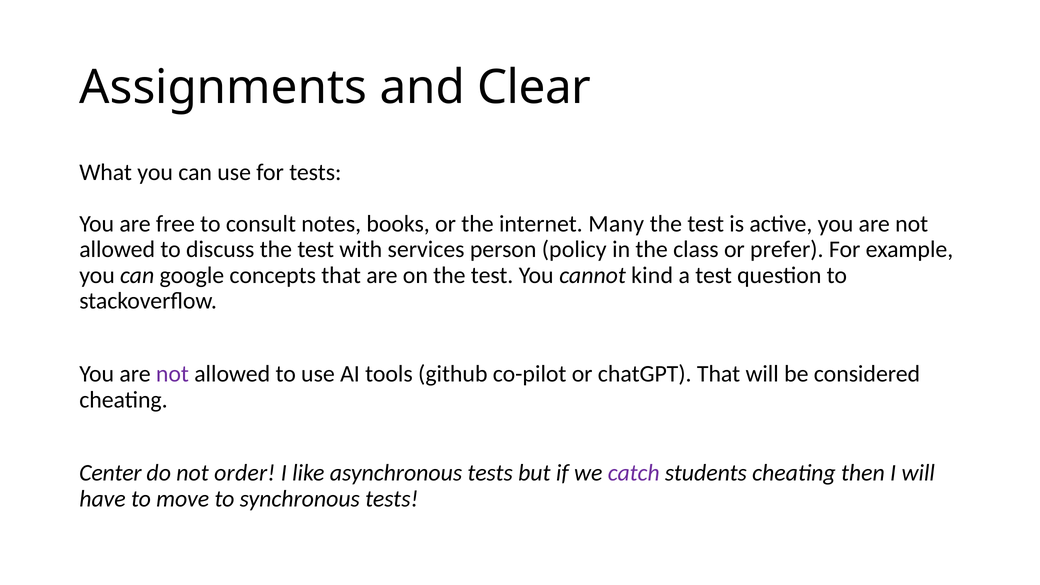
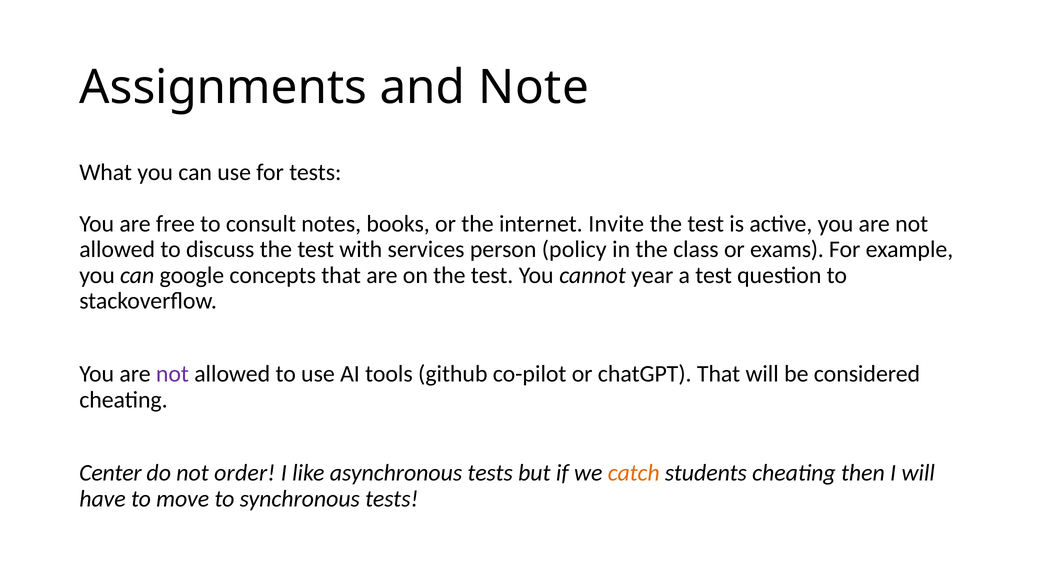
Clear: Clear -> Note (534, 87)
Many: Many -> Invite (616, 224)
prefer: prefer -> exams (787, 250)
kind: kind -> year (652, 275)
catch colour: purple -> orange (634, 473)
